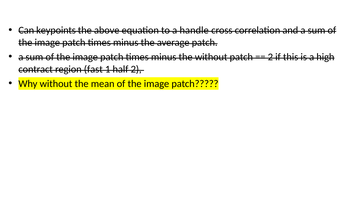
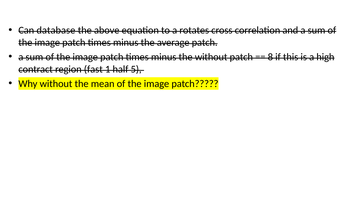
keypoints: keypoints -> database (56, 30)
handle: handle -> rotates (194, 30)
2: 2 -> 8 (270, 57)
half 2: 2 -> 5 (136, 69)
